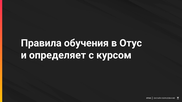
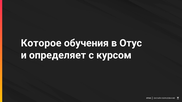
Правила: Правила -> Которое (41, 43)
